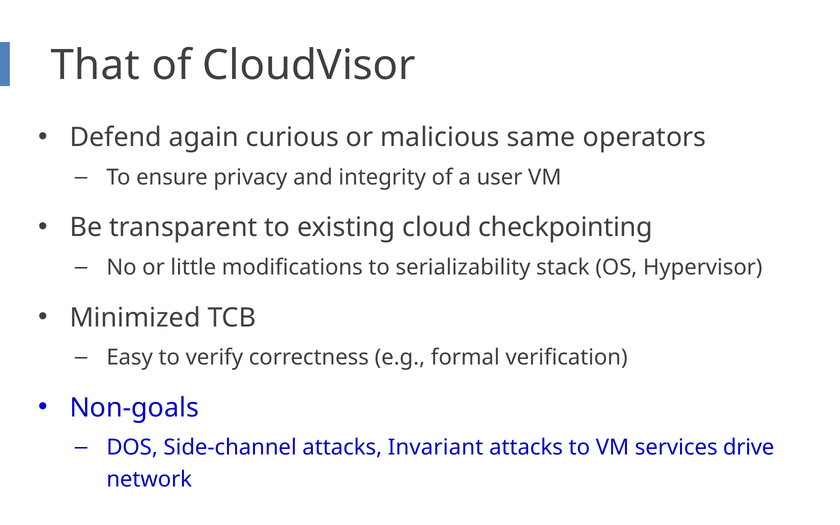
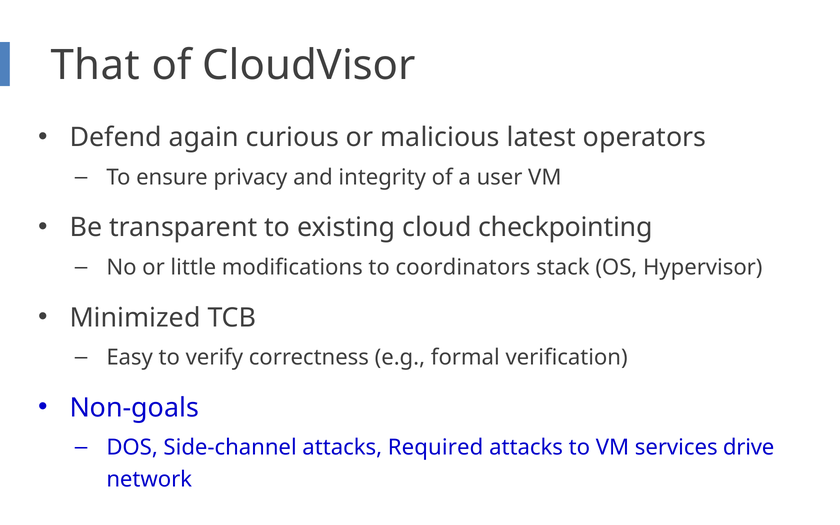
same: same -> latest (541, 138)
serializability: serializability -> coordinators (463, 268)
Invariant: Invariant -> Required (436, 448)
